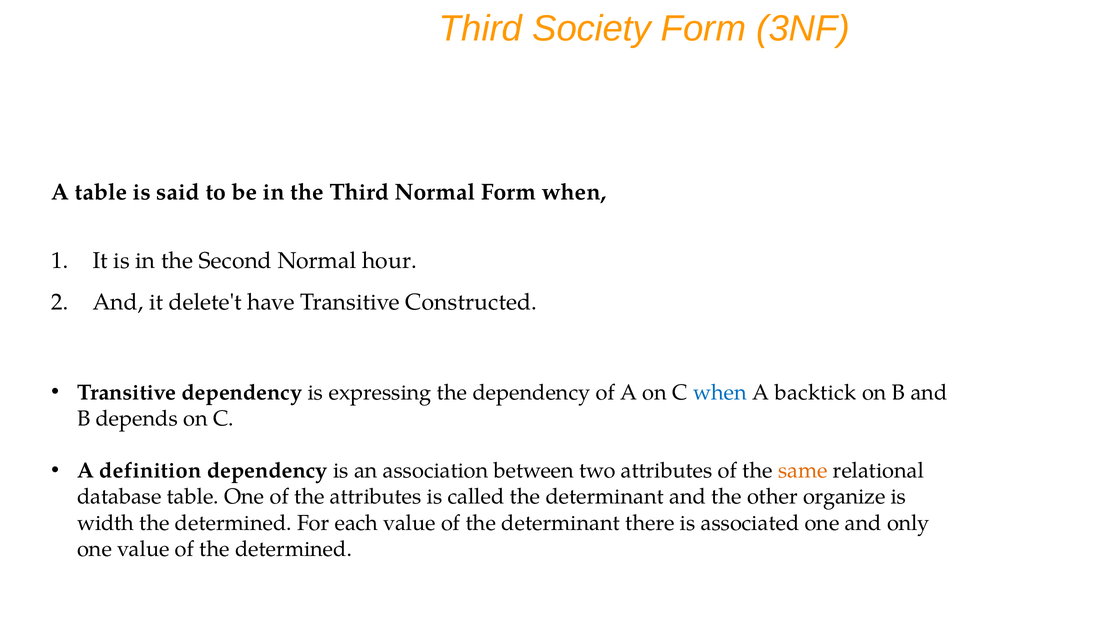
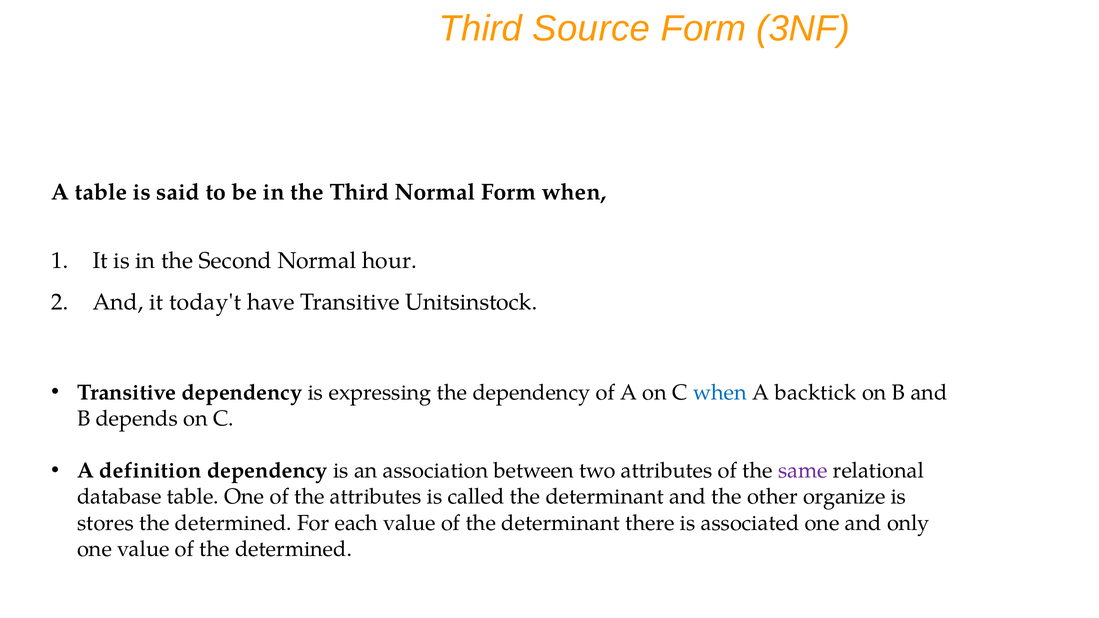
Society: Society -> Source (591, 29)
delete't: delete't -> today't (205, 302)
Constructed: Constructed -> Unitsinstock (471, 302)
same colour: orange -> purple (803, 471)
width: width -> stores (105, 523)
